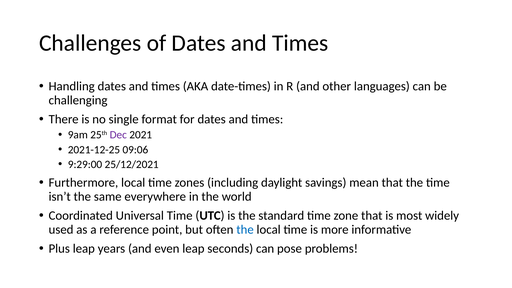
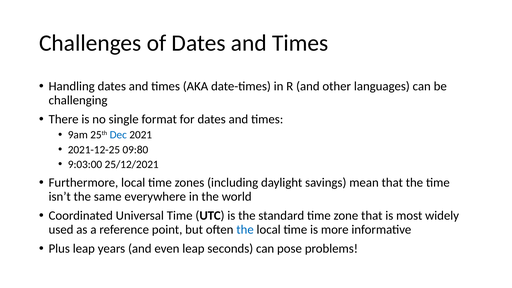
Dec colour: purple -> blue (118, 135)
09:06: 09:06 -> 09:80 (135, 150)
9:29:00: 9:29:00 -> 9:03:00 (85, 164)
